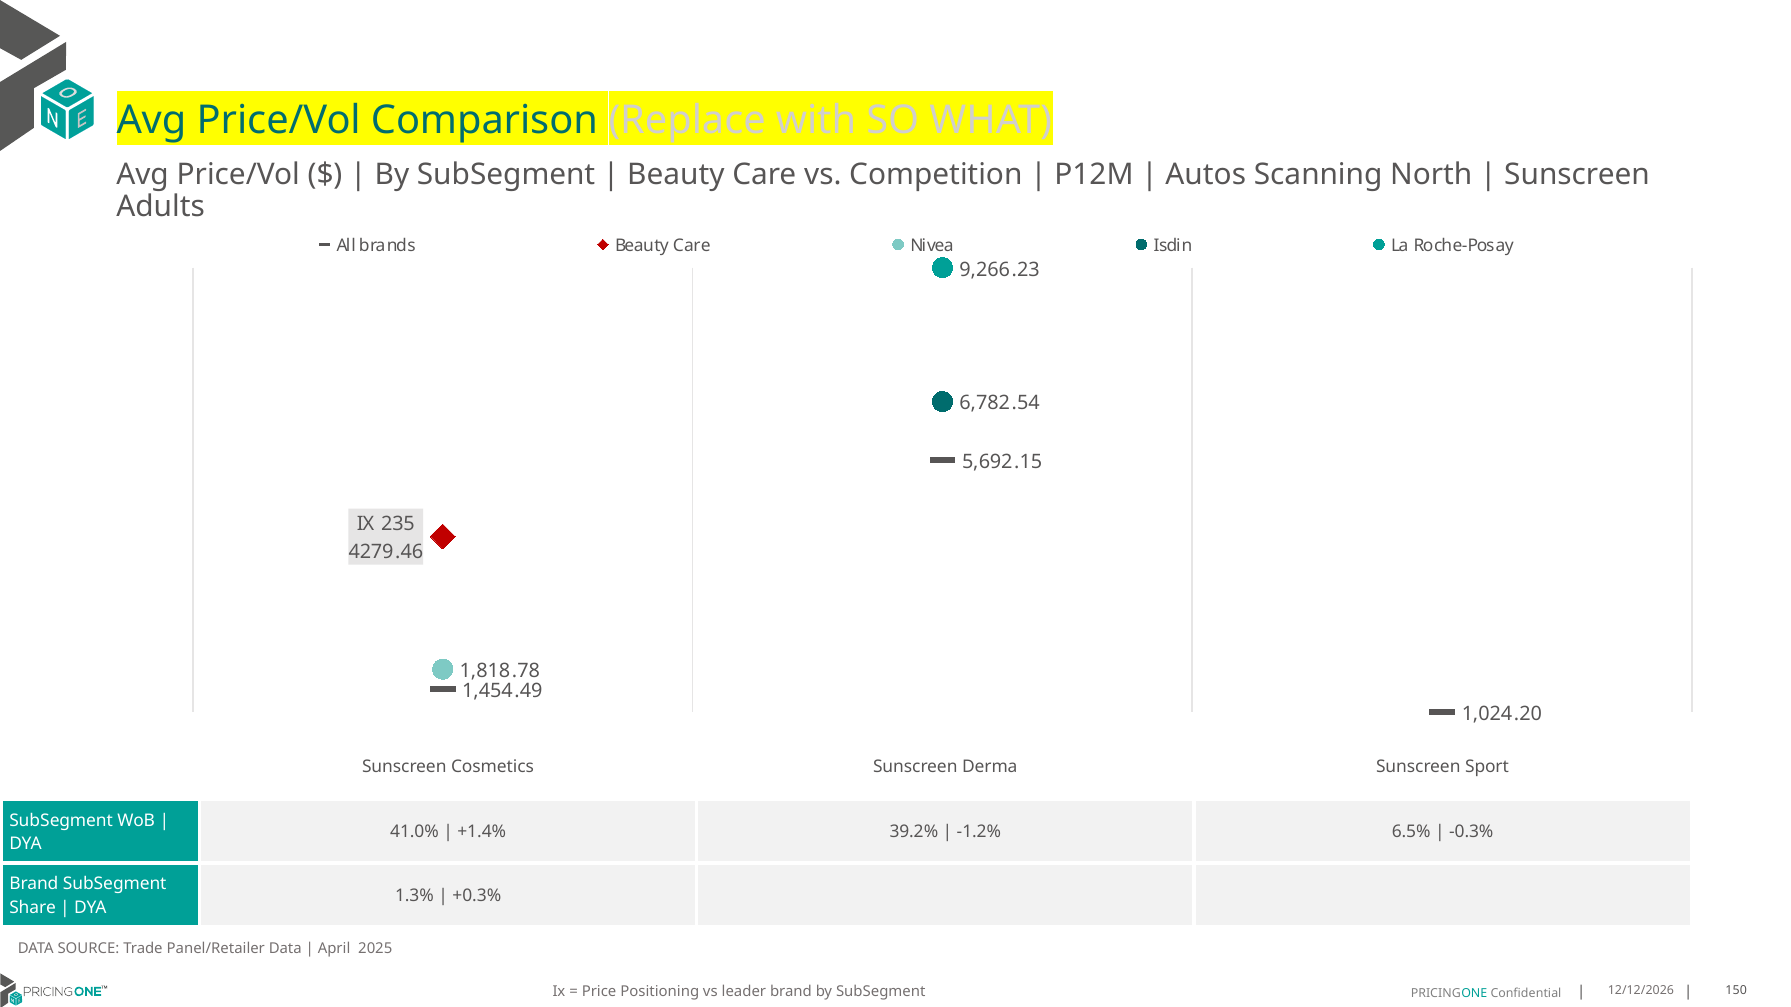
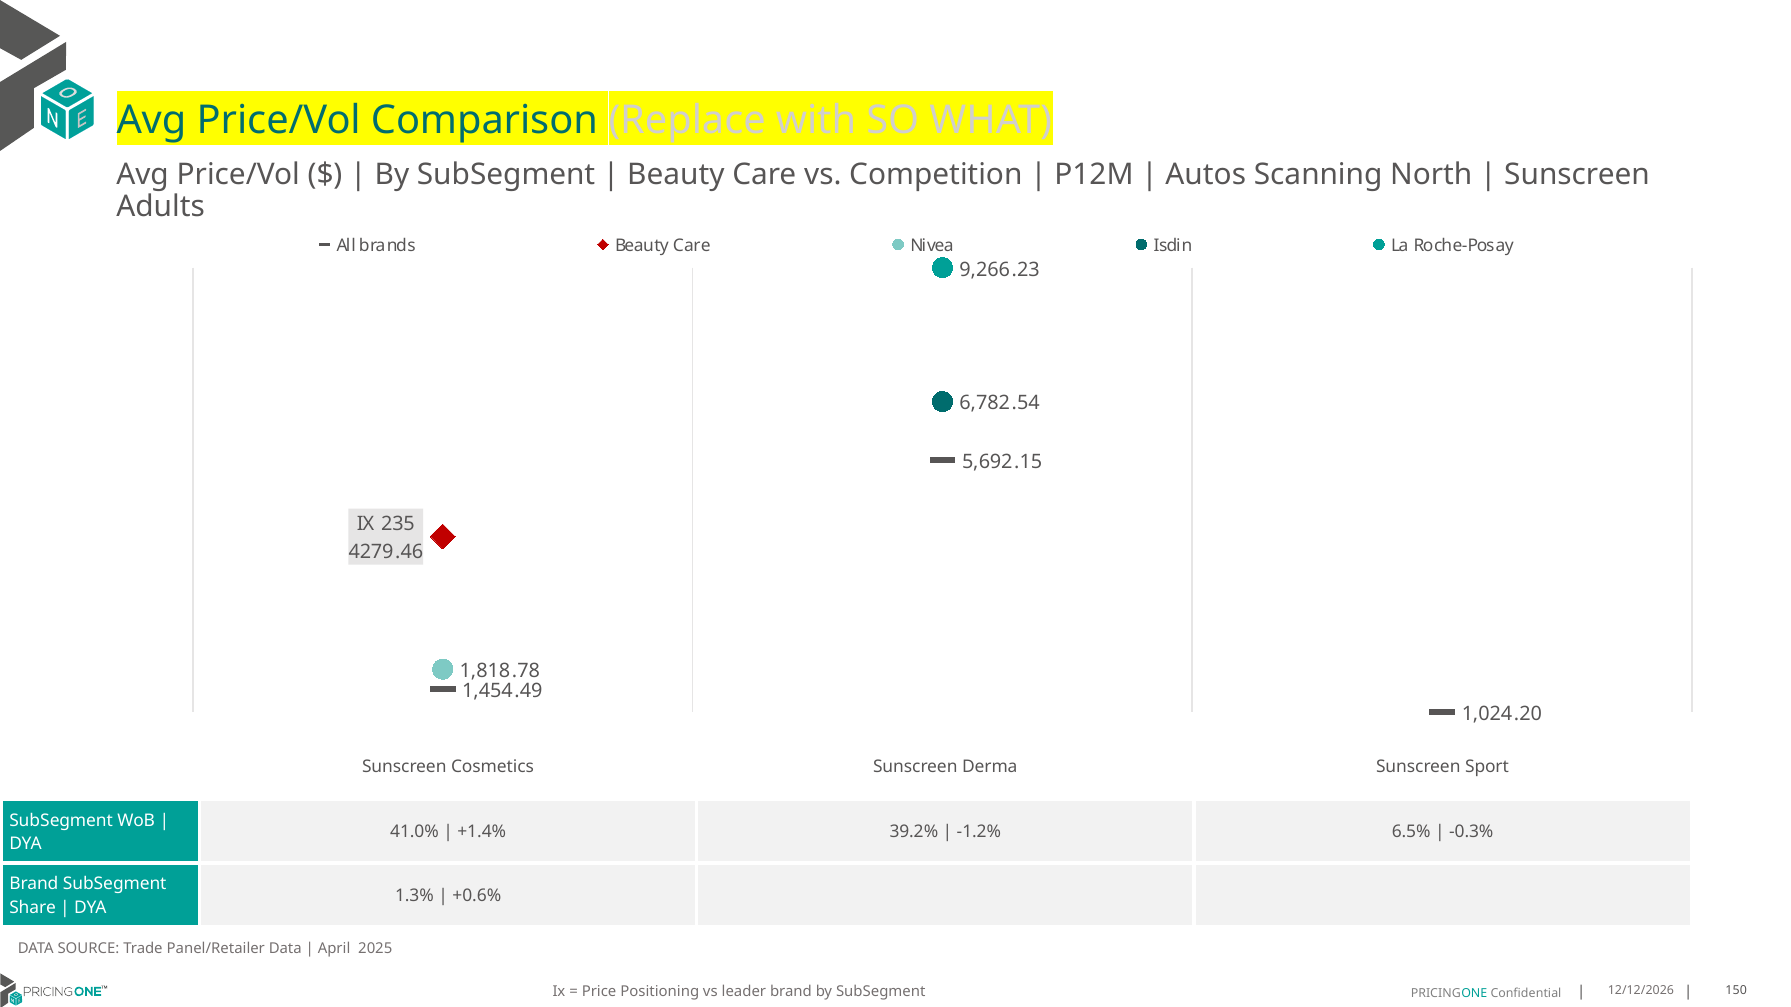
+0.3%: +0.3% -> +0.6% (477, 896)
